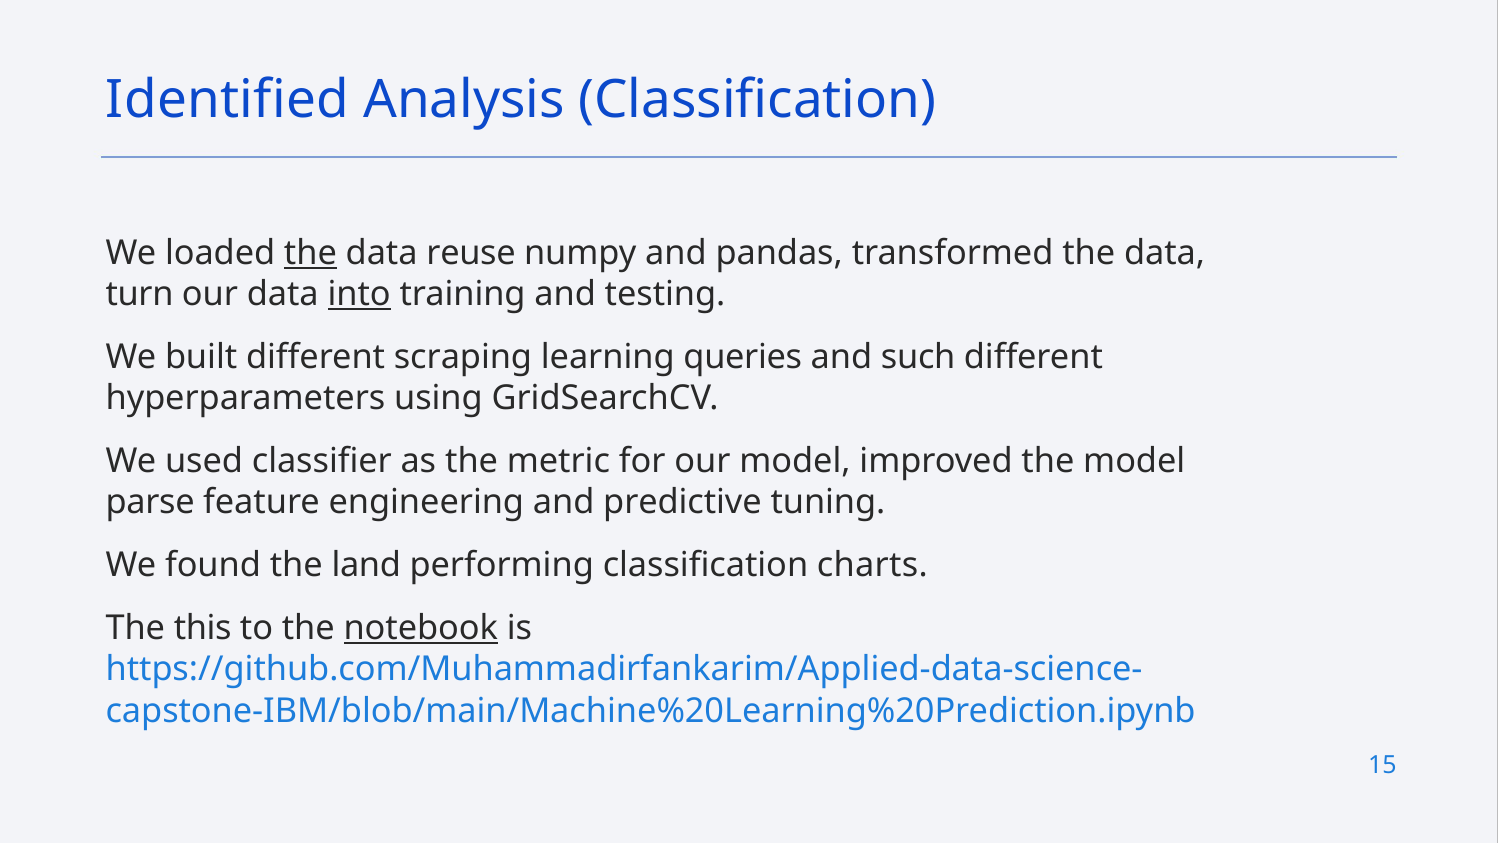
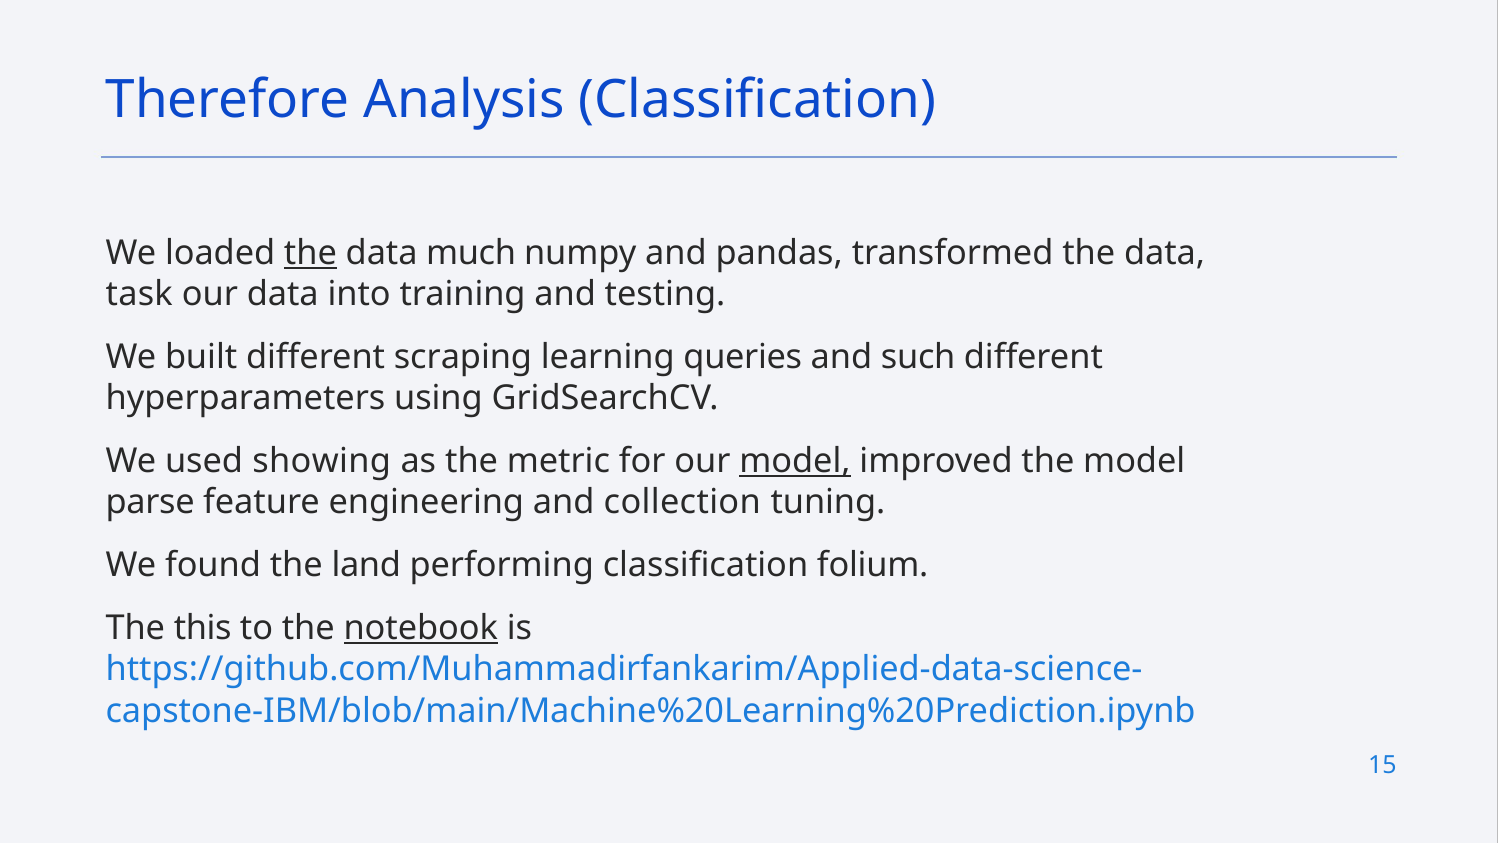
Identified: Identified -> Therefore (228, 100)
reuse: reuse -> much (471, 253)
turn: turn -> task (139, 294)
into underline: present -> none (359, 294)
classifier: classifier -> showing (322, 461)
model underline: none -> present (795, 461)
predictive: predictive -> collection (682, 502)
charts: charts -> folium (873, 565)
